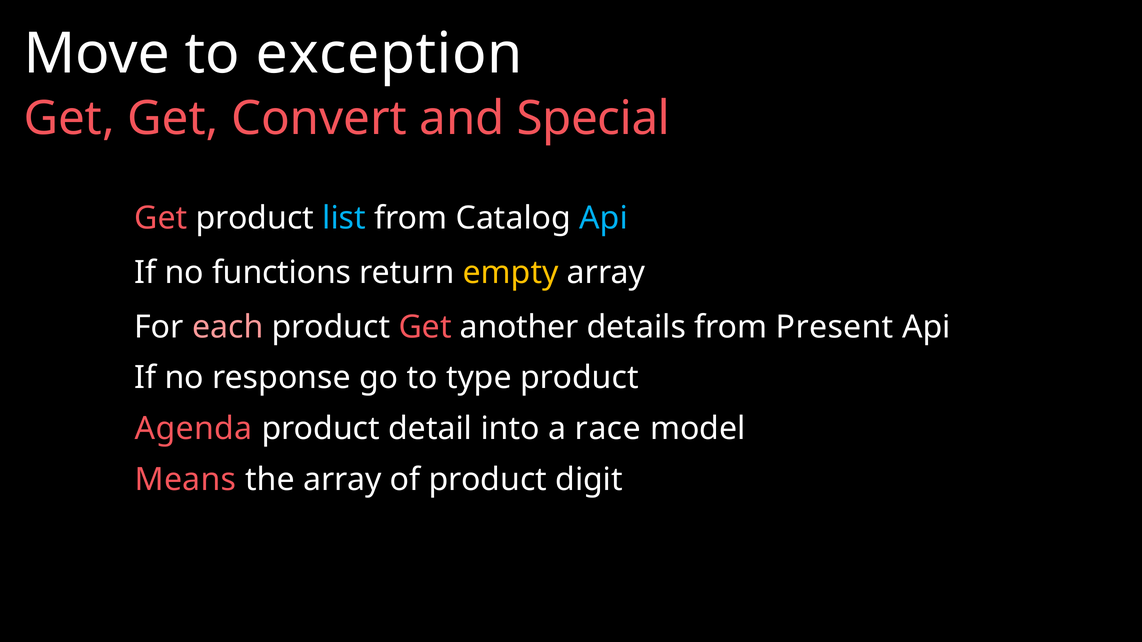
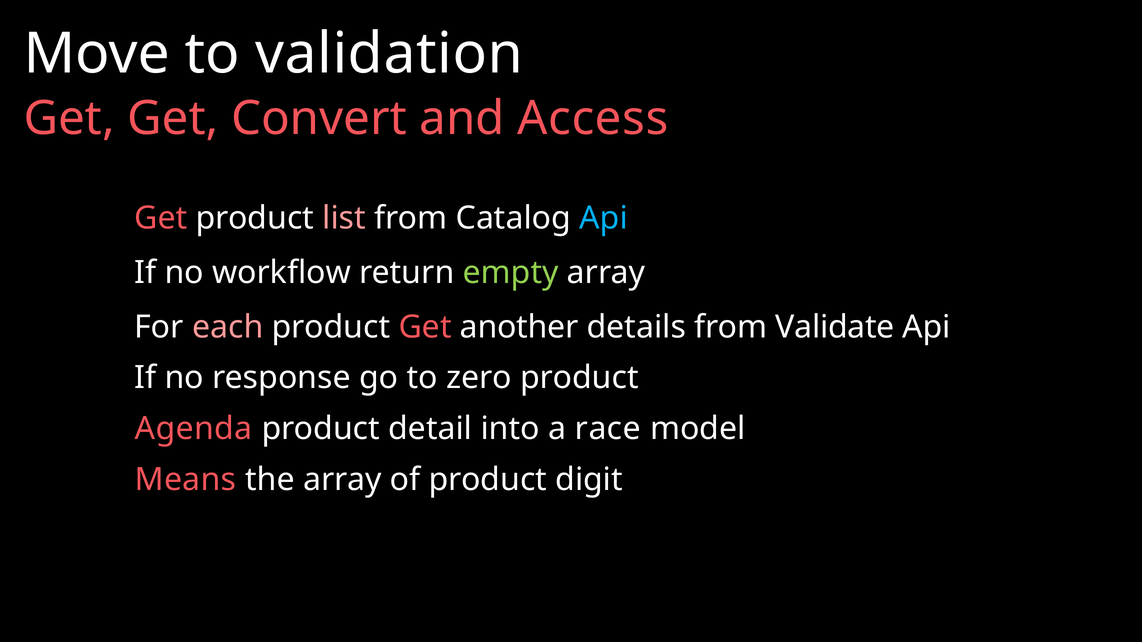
exception: exception -> validation (389, 54)
Special: Special -> Access (593, 119)
list colour: light blue -> pink (344, 218)
functions: functions -> workflow (282, 273)
empty colour: yellow -> light green (511, 273)
Present: Present -> Validate (835, 327)
type: type -> zero (479, 378)
